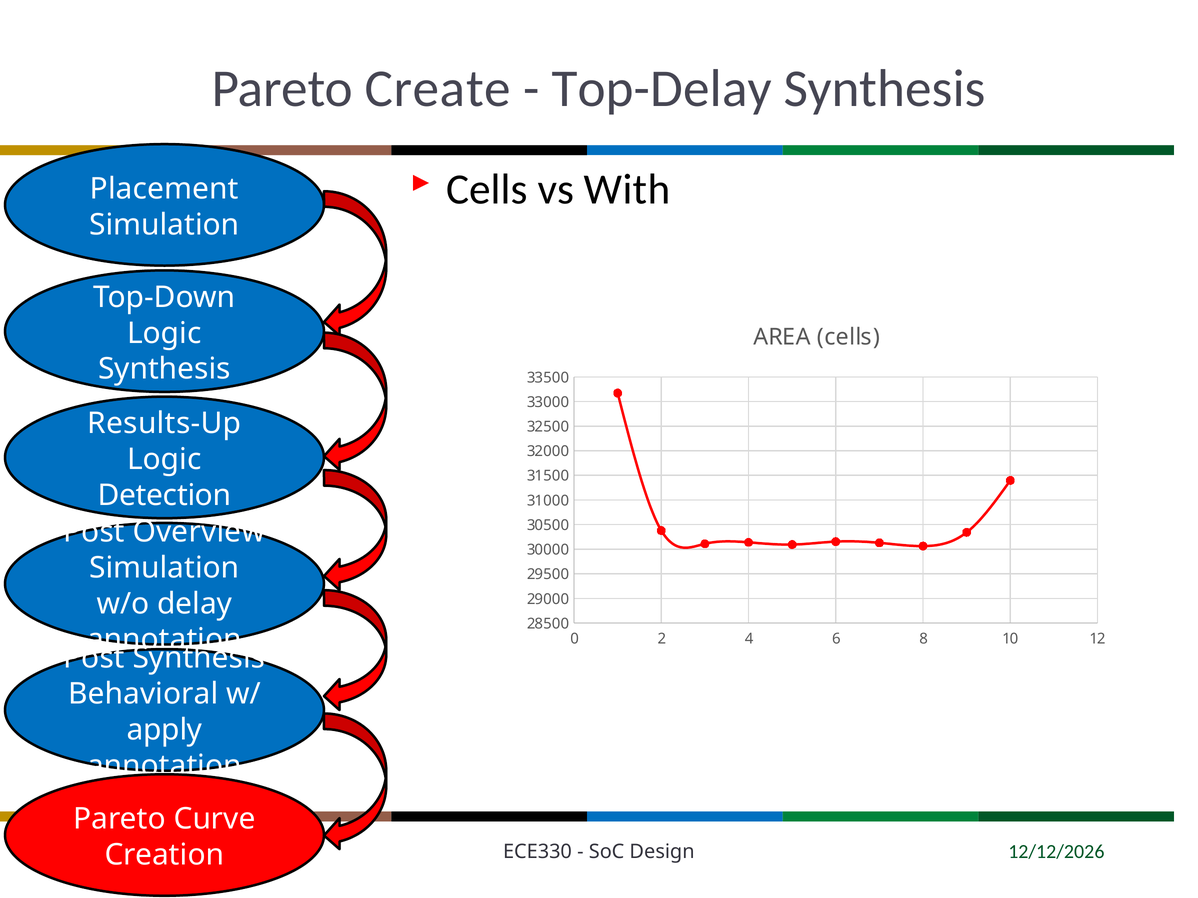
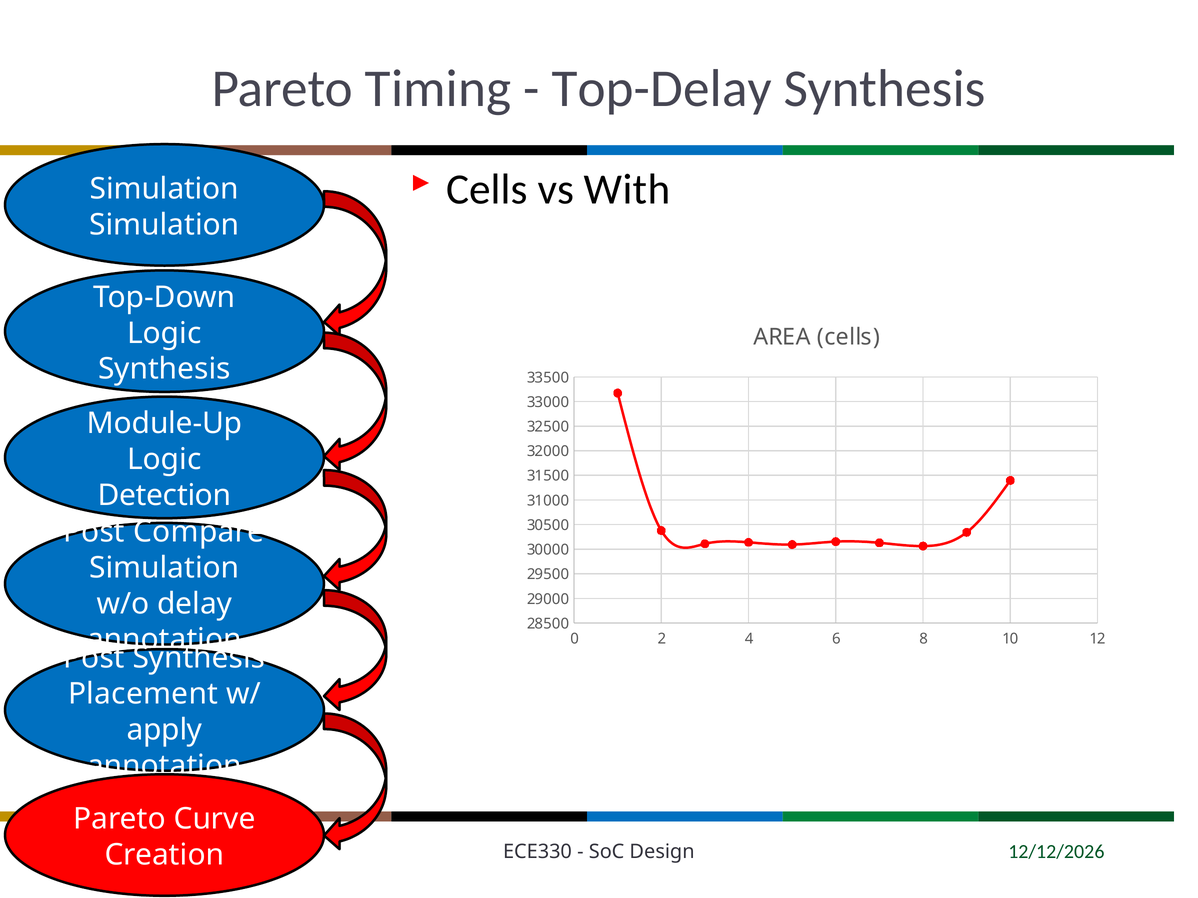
Create: Create -> Timing (438, 89)
Placement: Placement -> Simulation (164, 189)
Results-Up: Results-Up -> Module-Up (165, 424)
Overview: Overview -> Compare (199, 532)
Behavioral: Behavioral -> Placement (143, 694)
